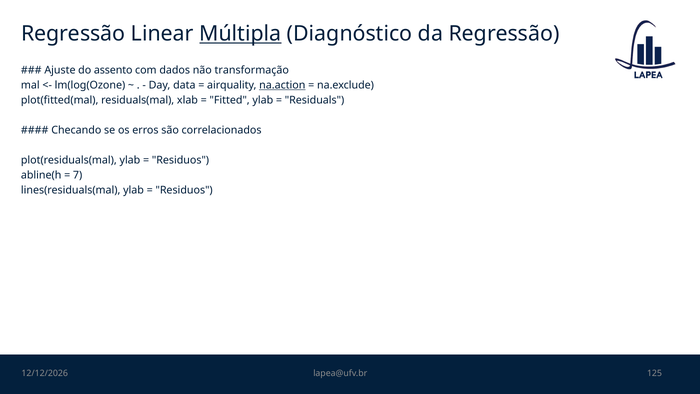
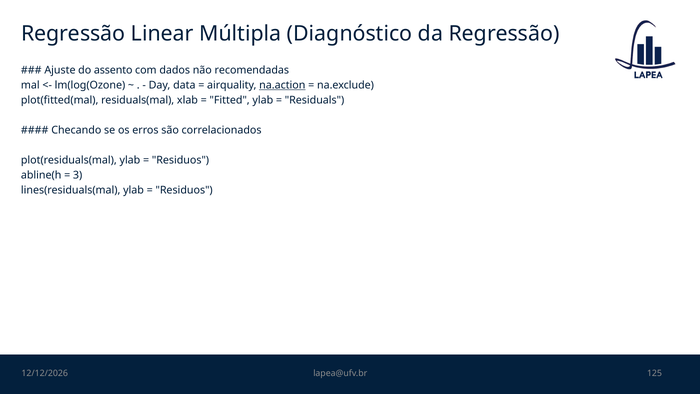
Múltipla underline: present -> none (240, 34)
transformação: transformação -> recomendadas (252, 70)
7: 7 -> 3 (78, 175)
